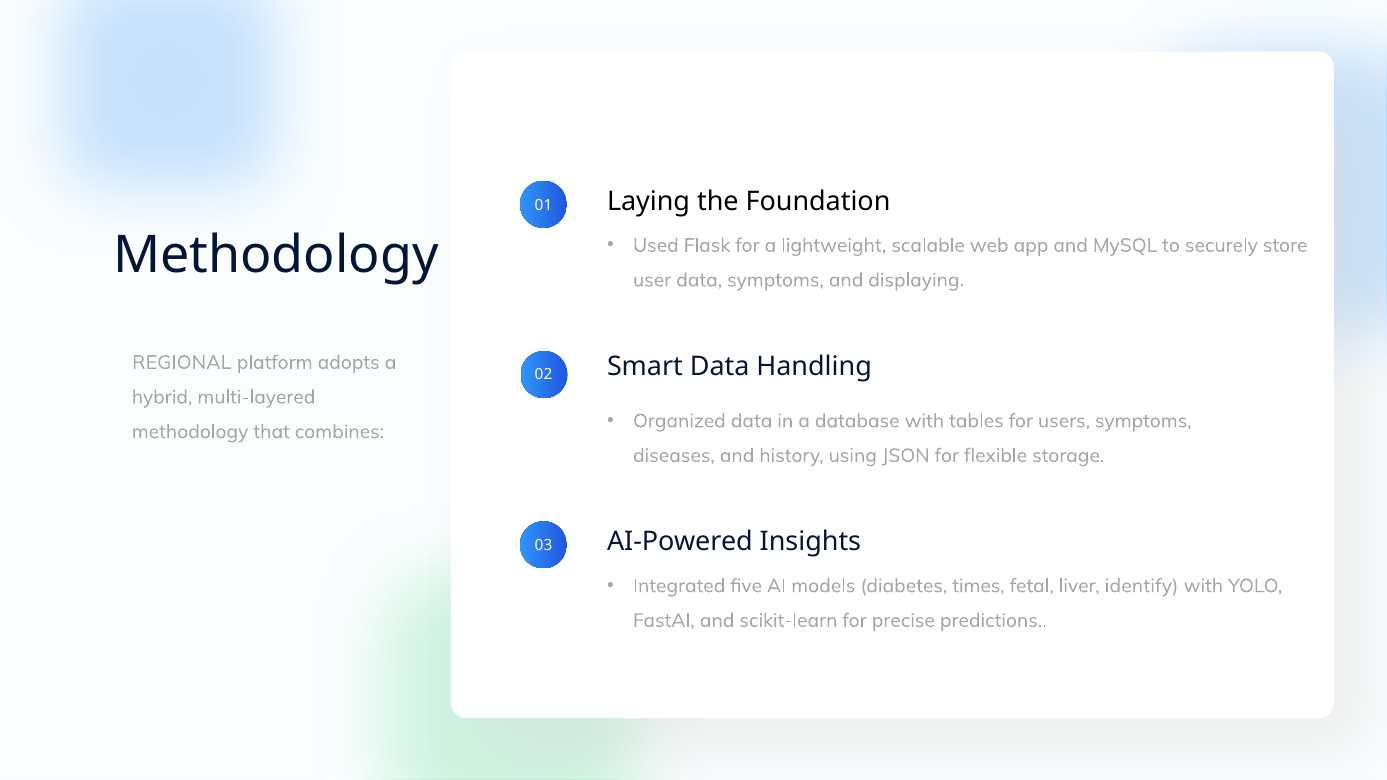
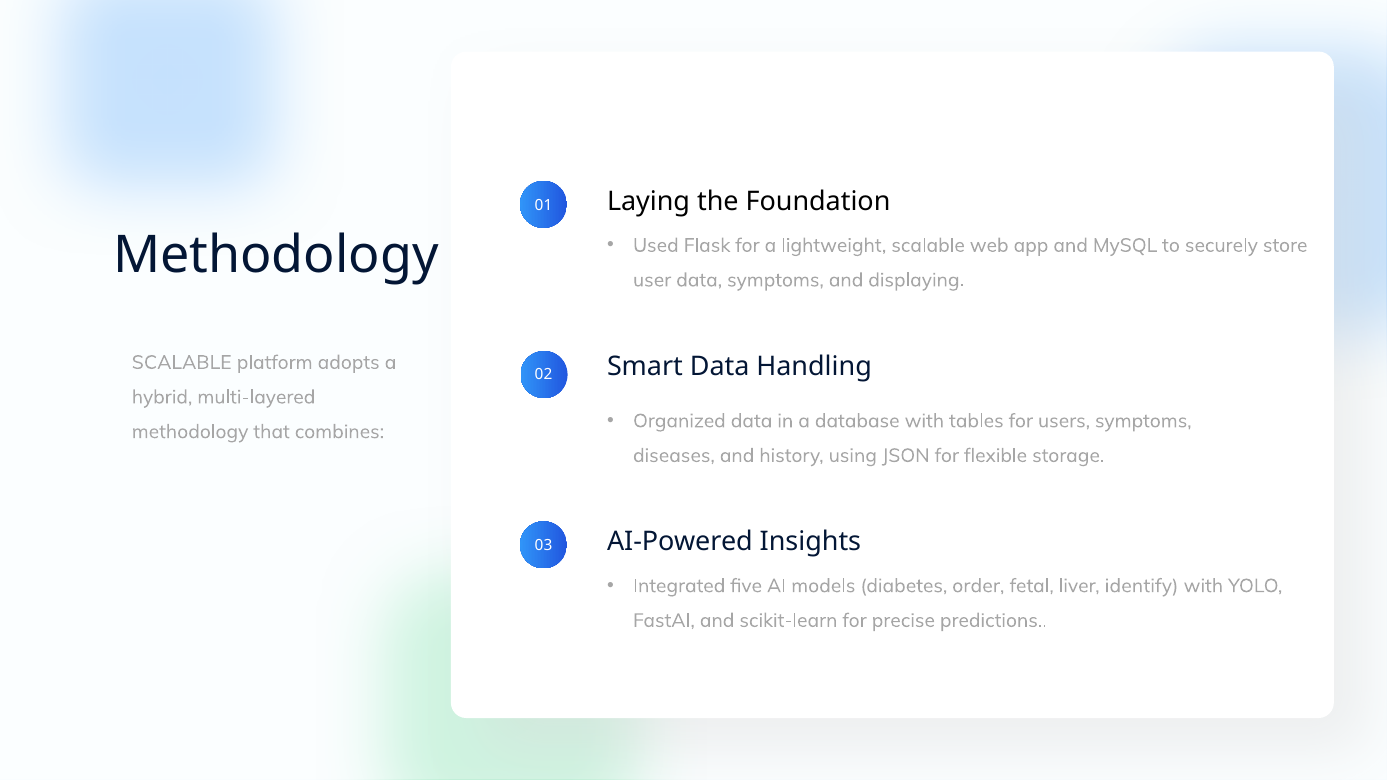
REGIONAL: REGIONAL -> SCALABLE (182, 363)
times: times -> order (978, 586)
